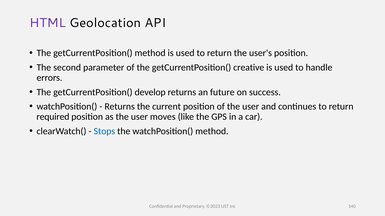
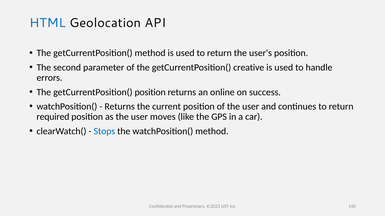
HTML colour: purple -> blue (48, 23)
getCurrentPosition( develop: develop -> position (150, 92)
future: future -> online (222, 92)
